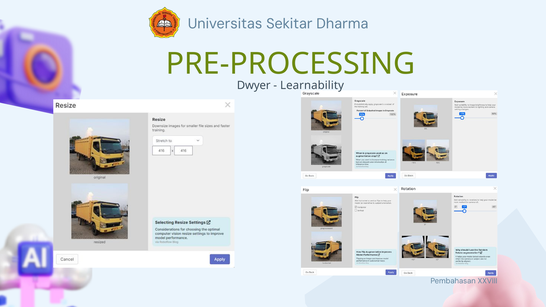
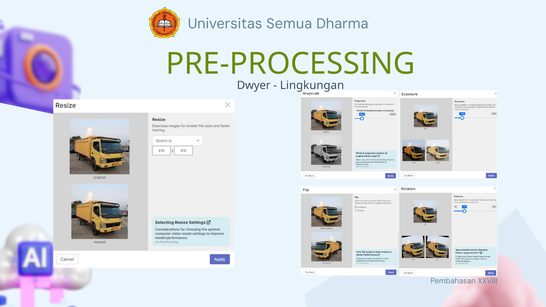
Sekitar: Sekitar -> Semua (289, 24)
Learnability: Learnability -> Lingkungan (312, 85)
